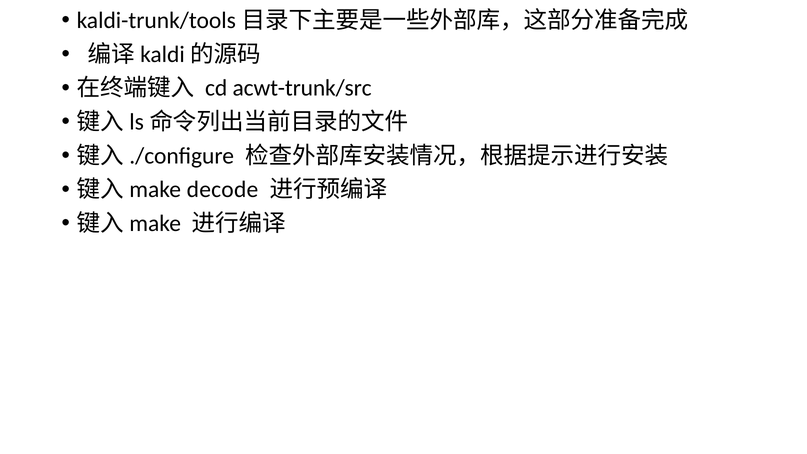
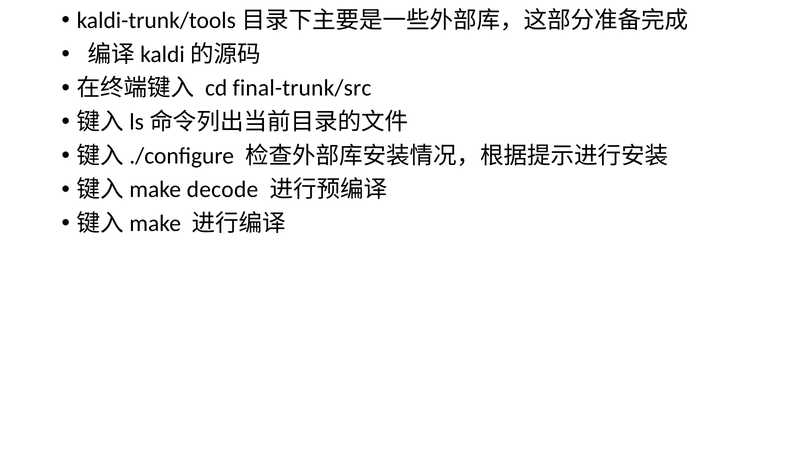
acwt-trunk/src: acwt-trunk/src -> final-trunk/src (302, 88)
